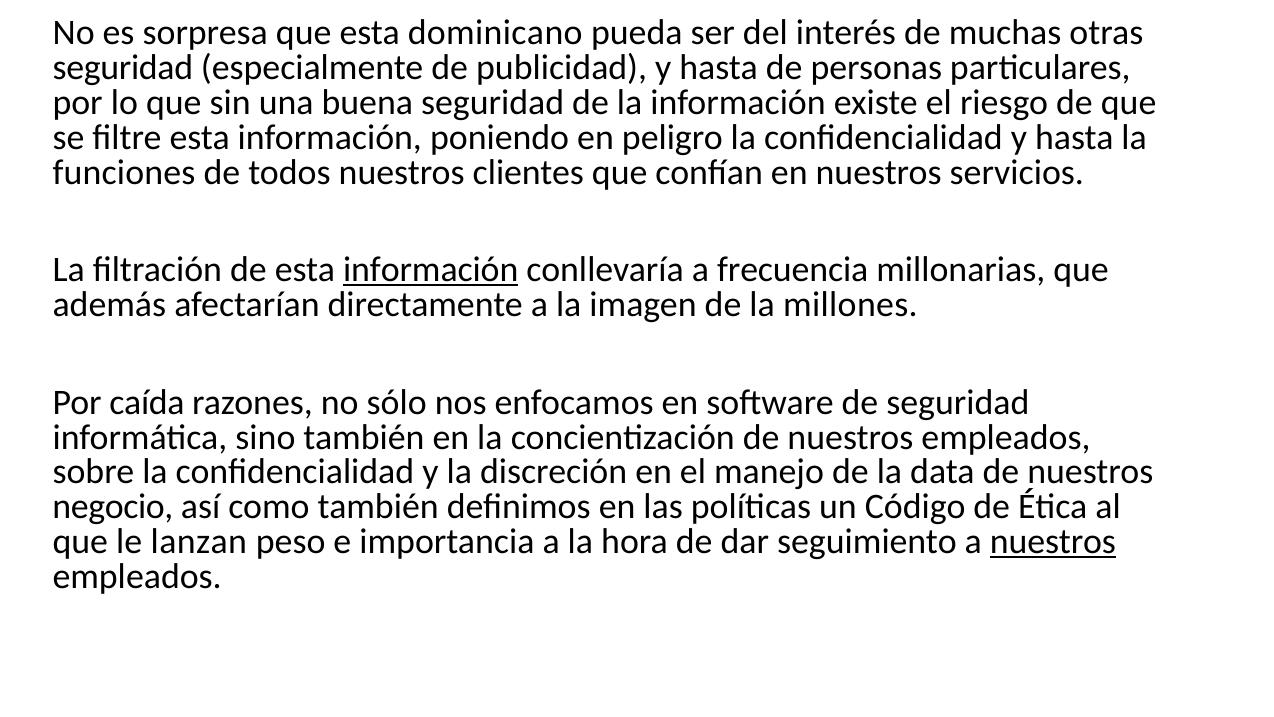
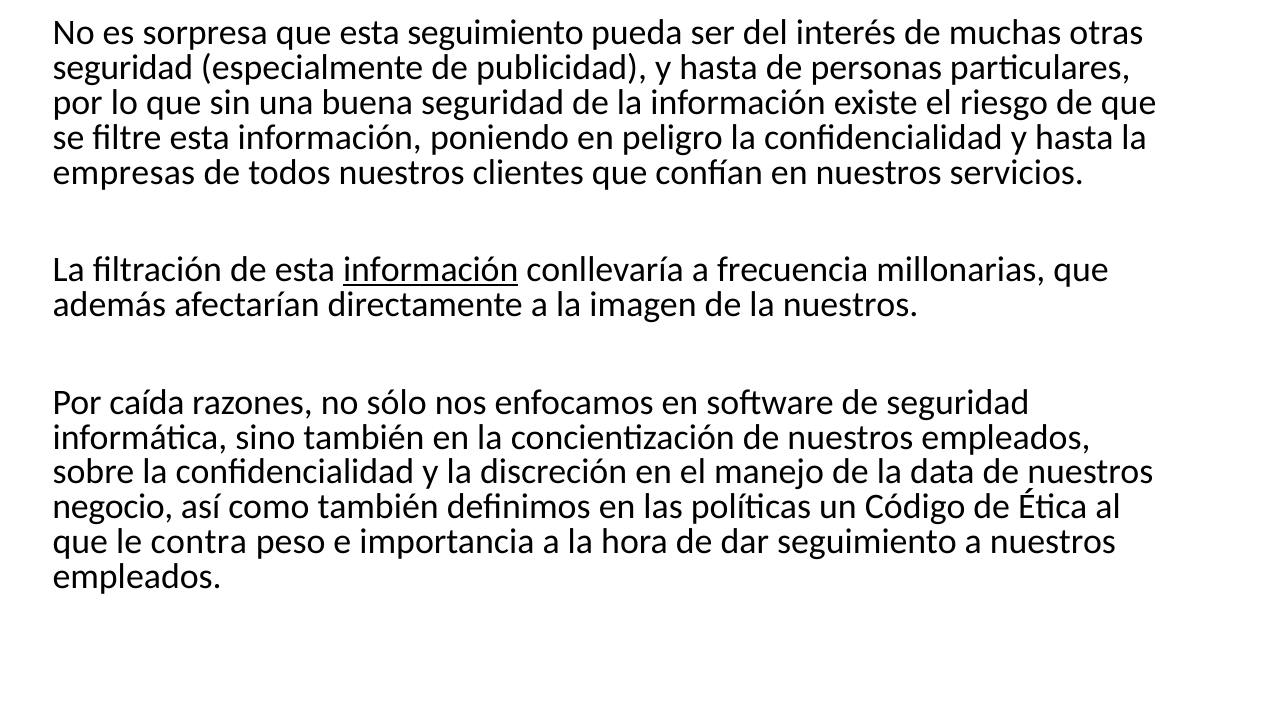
esta dominicano: dominicano -> seguimiento (496, 33)
funciones: funciones -> empresas (124, 172)
la millones: millones -> nuestros (851, 305)
lanzan: lanzan -> contra (199, 542)
nuestros underline: present -> none (1053, 542)
